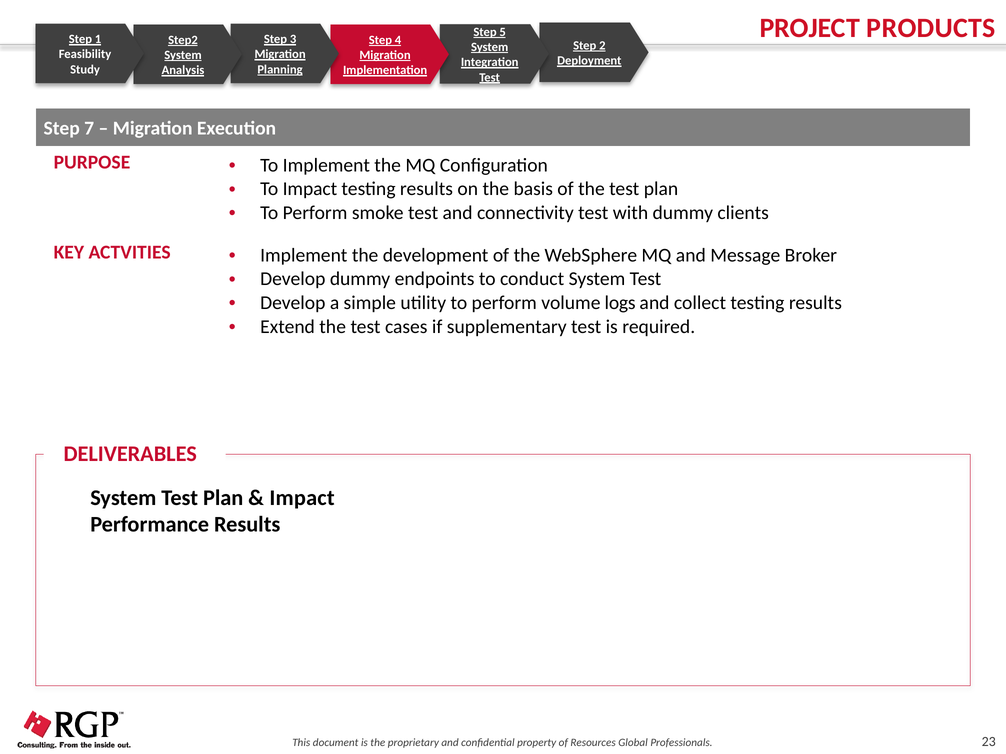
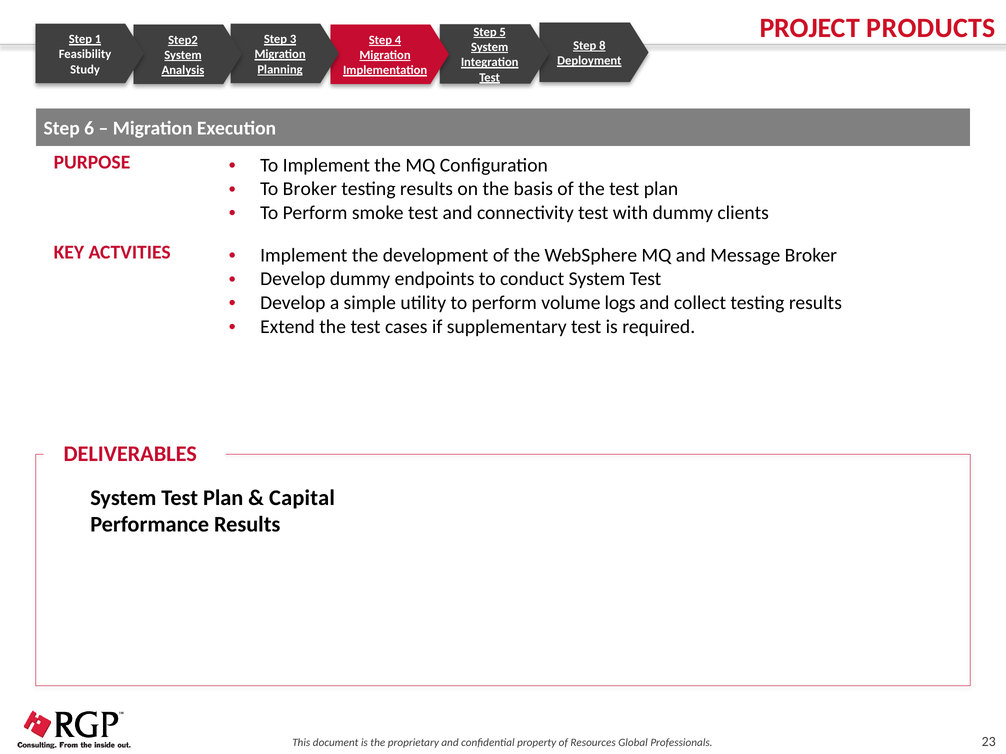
2: 2 -> 8 (602, 46)
7: 7 -> 6 (89, 128)
To Impact: Impact -> Broker (310, 189)
Impact: Impact -> Capital (302, 498)
